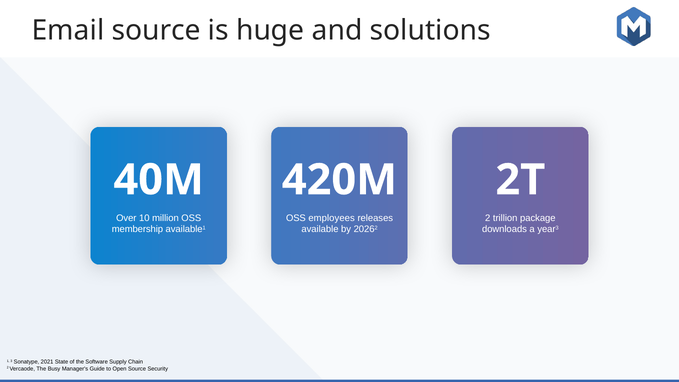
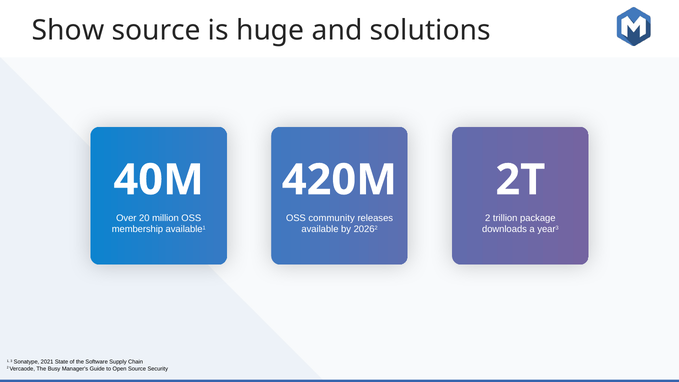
Email: Email -> Show (68, 30)
10: 10 -> 20 (144, 218)
employees: employees -> community (332, 218)
